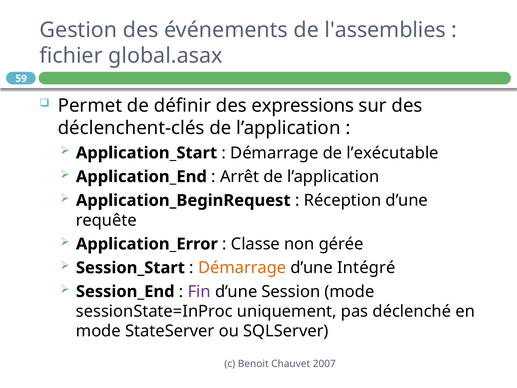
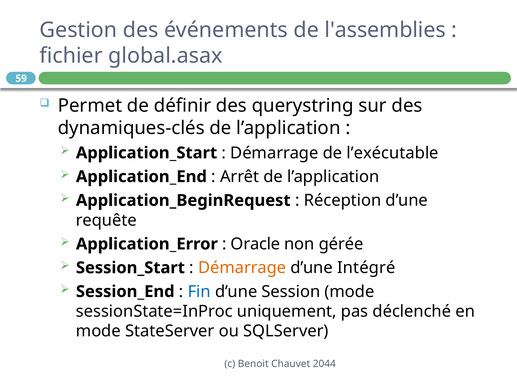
expressions: expressions -> querystring (303, 106)
déclenchent-clés: déclenchent-clés -> dynamiques-clés (131, 128)
Classe: Classe -> Oracle (255, 244)
Fin colour: purple -> blue (199, 291)
2007: 2007 -> 2044 (324, 363)
